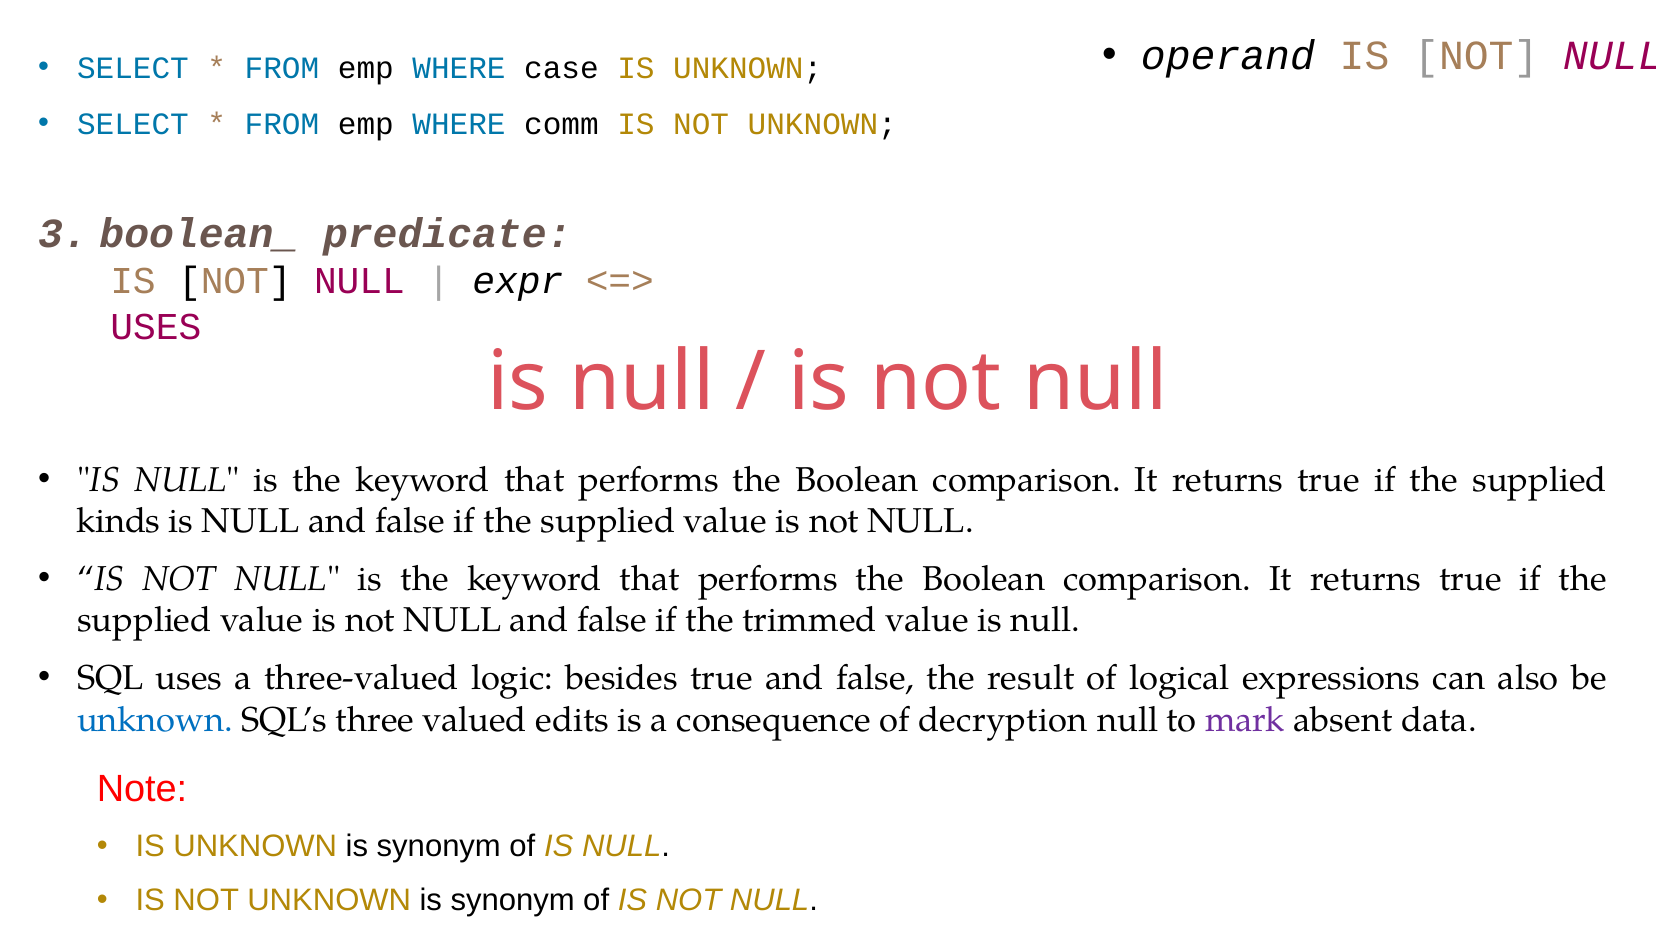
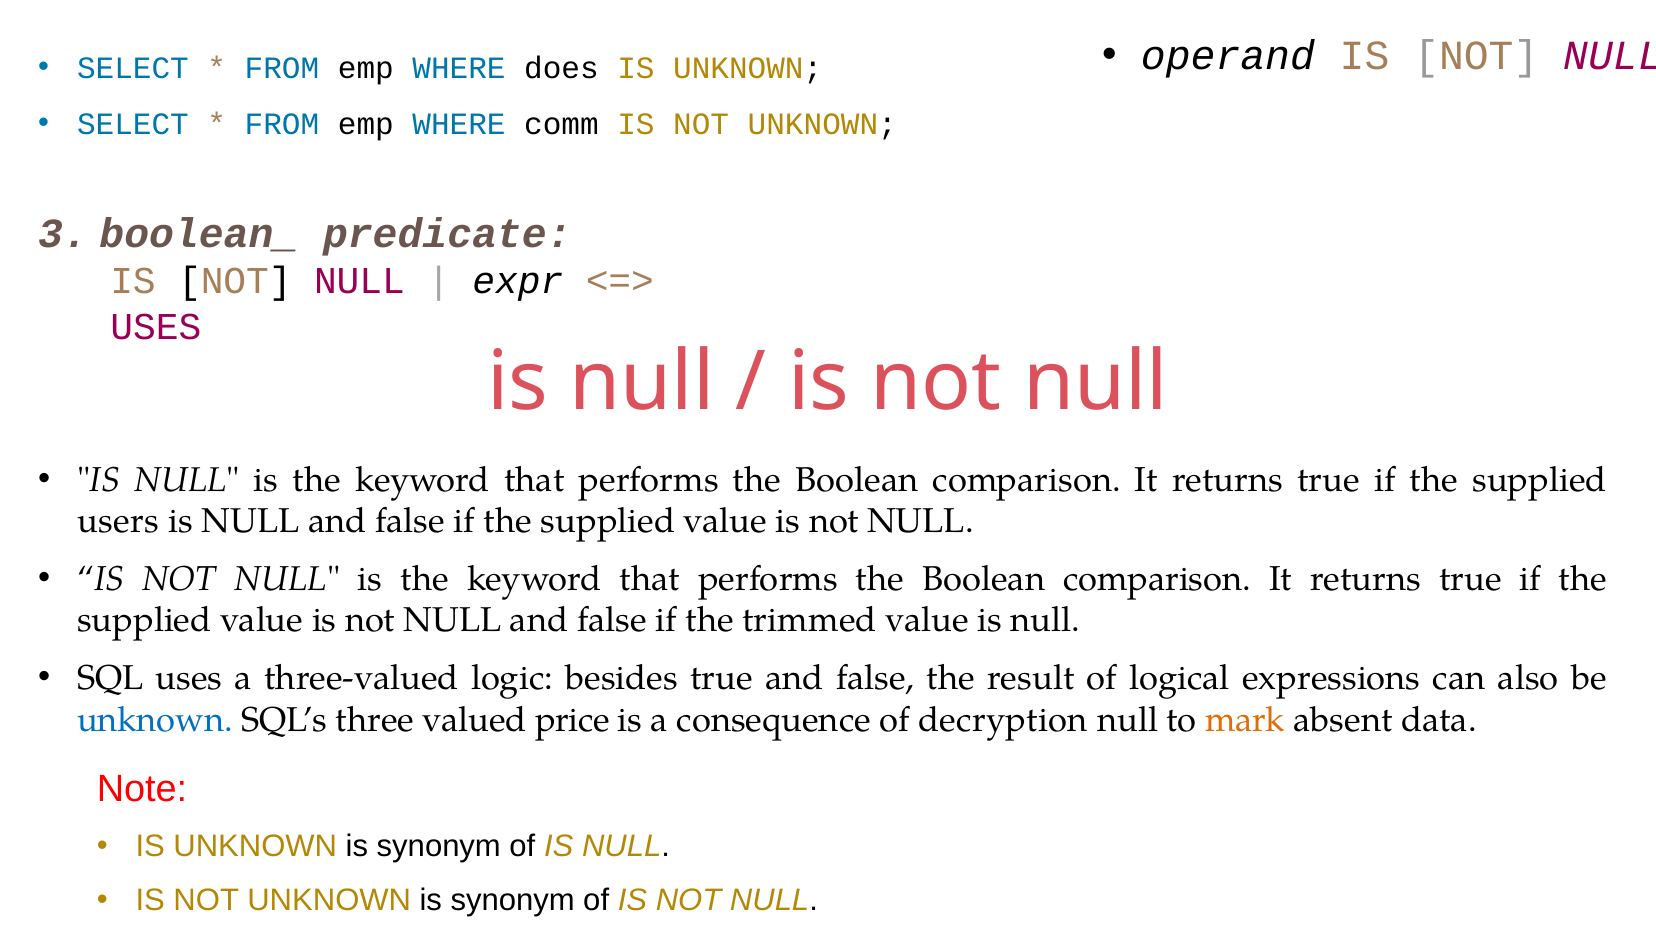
case: case -> does (561, 68)
kinds: kinds -> users (118, 522)
edits: edits -> price (573, 720)
mark colour: purple -> orange (1245, 720)
